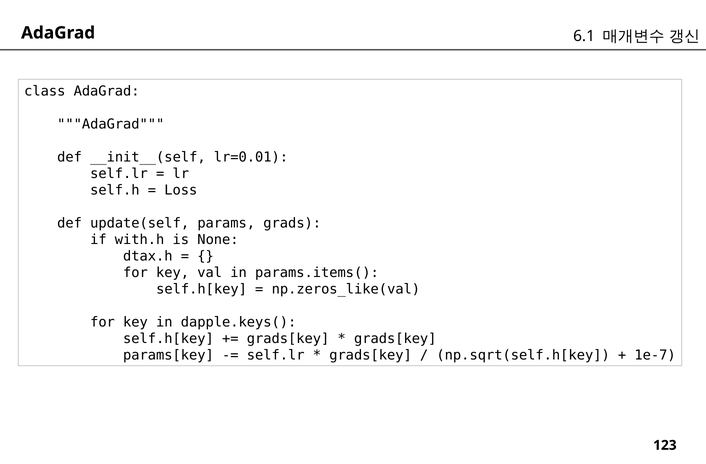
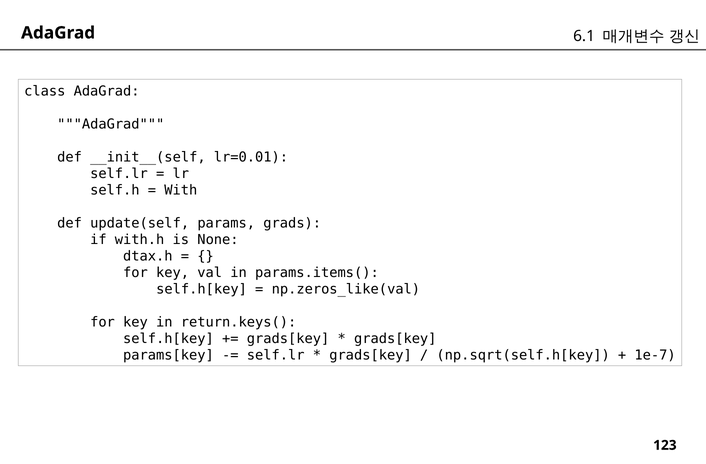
Loss: Loss -> With (181, 190)
dapple.keys(: dapple.keys( -> return.keys( (239, 322)
